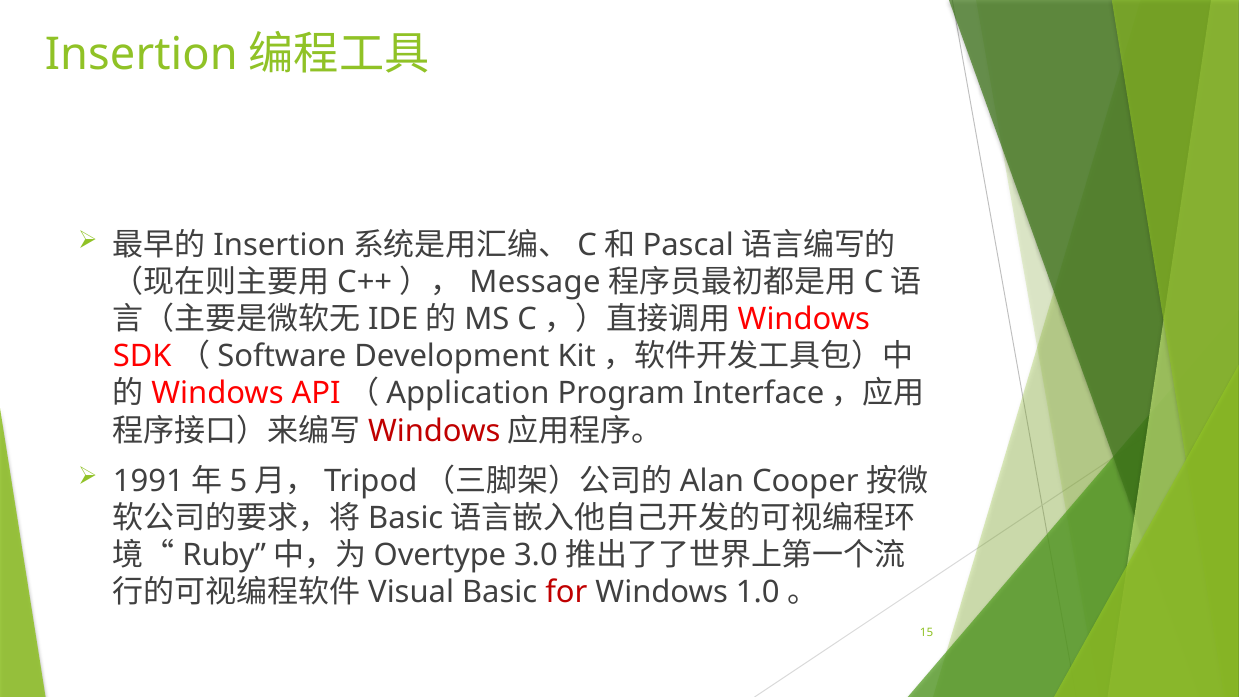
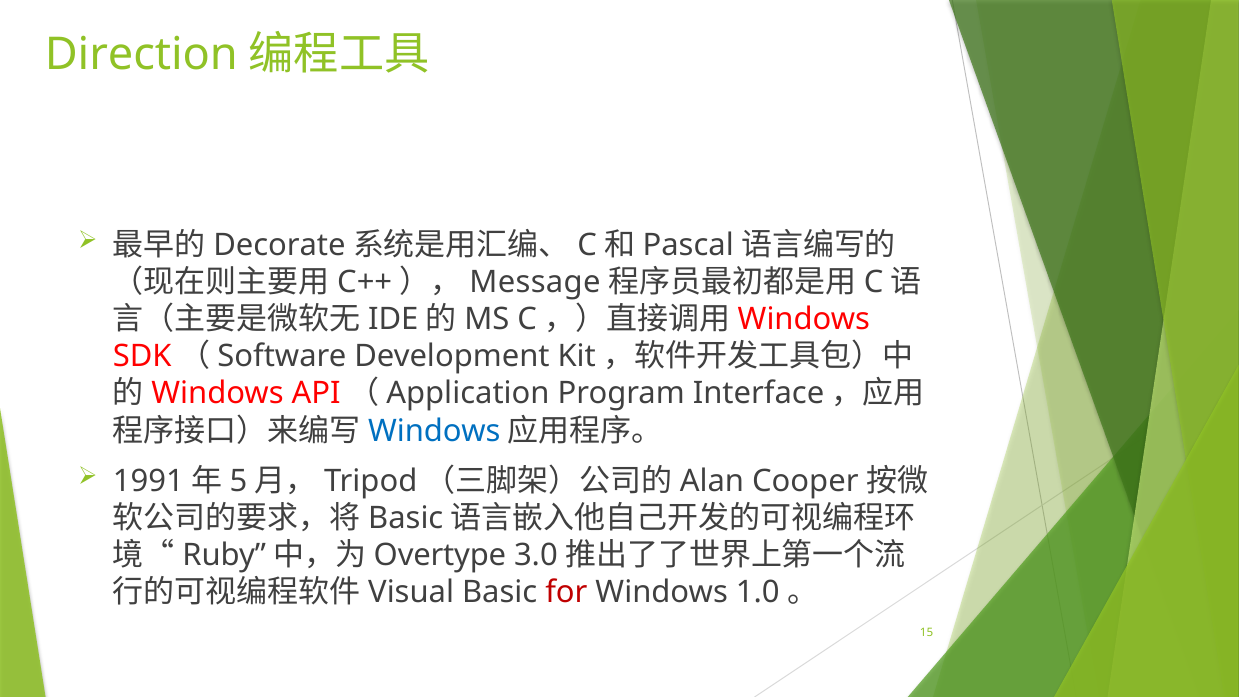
Insertion: Insertion -> Direction (141, 55)
Insertion: Insertion -> Decorate (279, 245)
Windows colour: red -> blue (434, 431)
